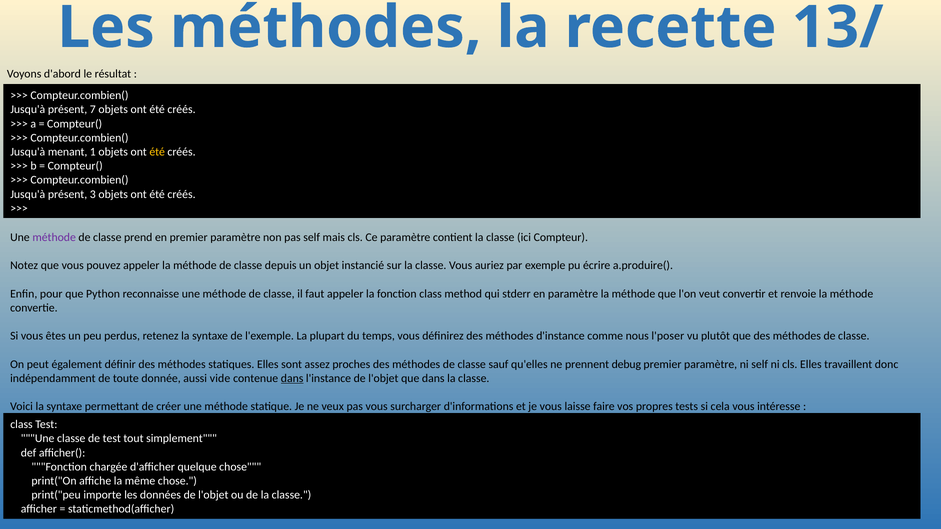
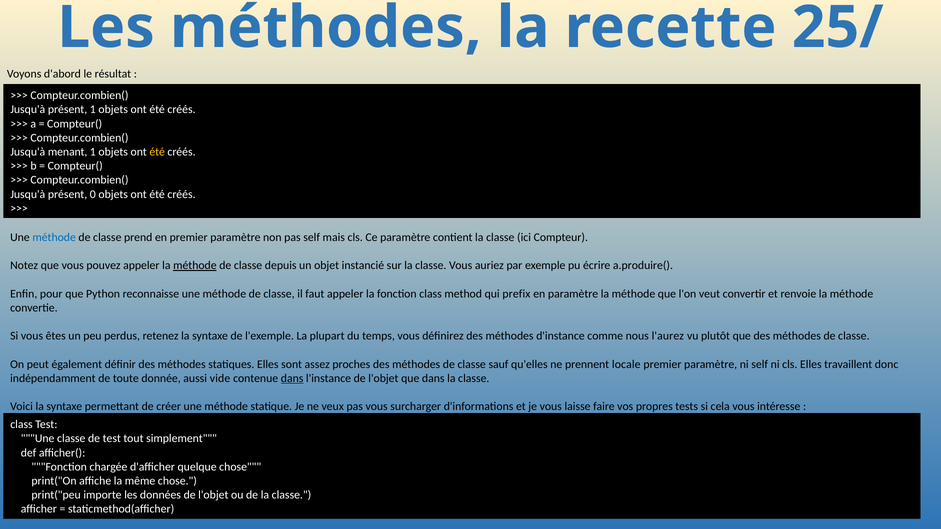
13/: 13/ -> 25/ (838, 28)
présent 7: 7 -> 1 (93, 110)
3: 3 -> 0 (93, 194)
méthode colour: purple -> blue (54, 237)
méthode underline: none -> present (195, 266)
stderr: stderr -> prefix (516, 294)
l'poser: l'poser -> l'aurez (668, 336)
debug: debug -> locale (626, 364)
